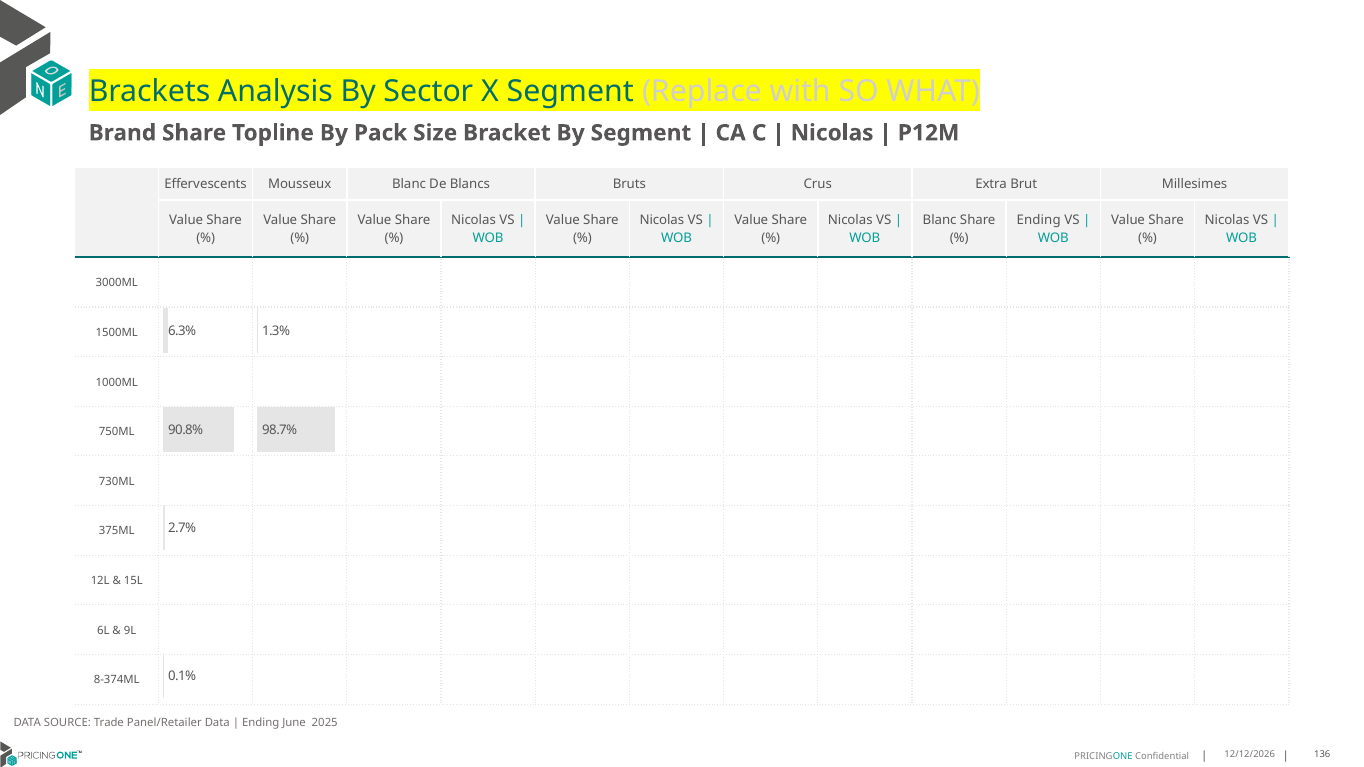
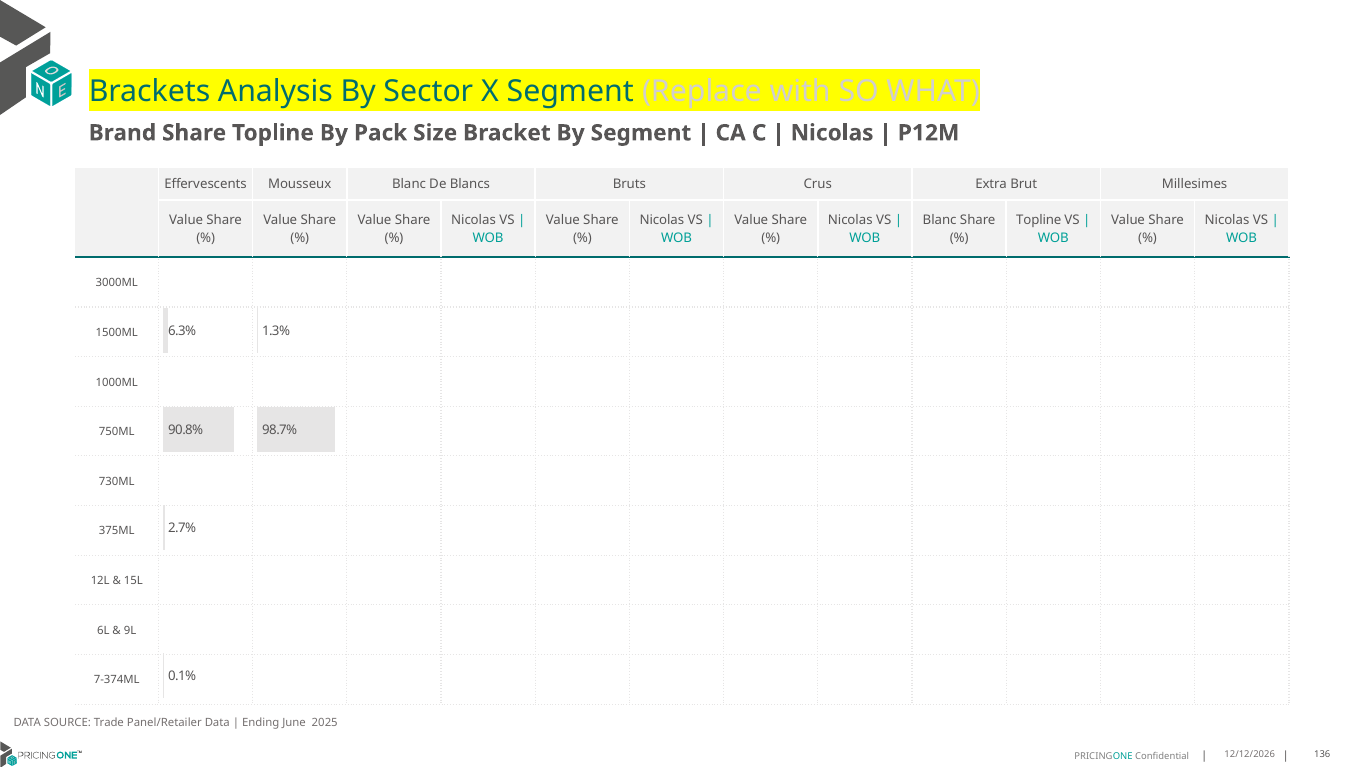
Ending: Ending -> Topline (1039, 220)
8-374ML: 8-374ML -> 7-374ML (117, 680)
